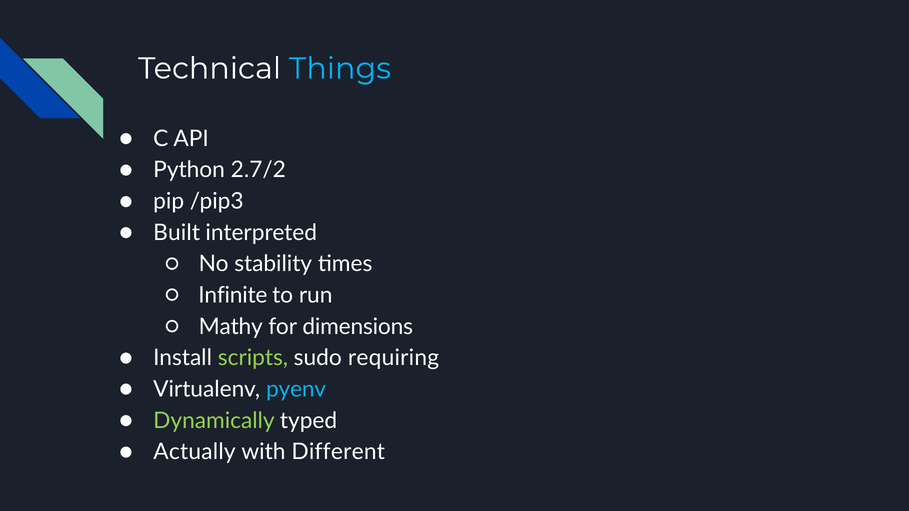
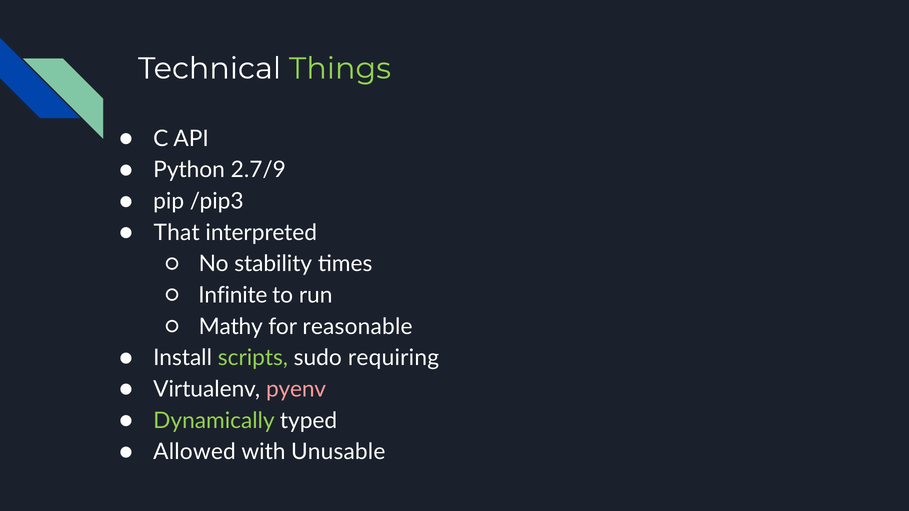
Things colour: light blue -> light green (340, 69)
2.7/2: 2.7/2 -> 2.7/9 (258, 170)
Built: Built -> That (177, 233)
dimensions: dimensions -> reasonable (358, 327)
pyenv colour: light blue -> pink (296, 390)
Actually: Actually -> Allowed (195, 452)
Different: Different -> Unusable (338, 452)
